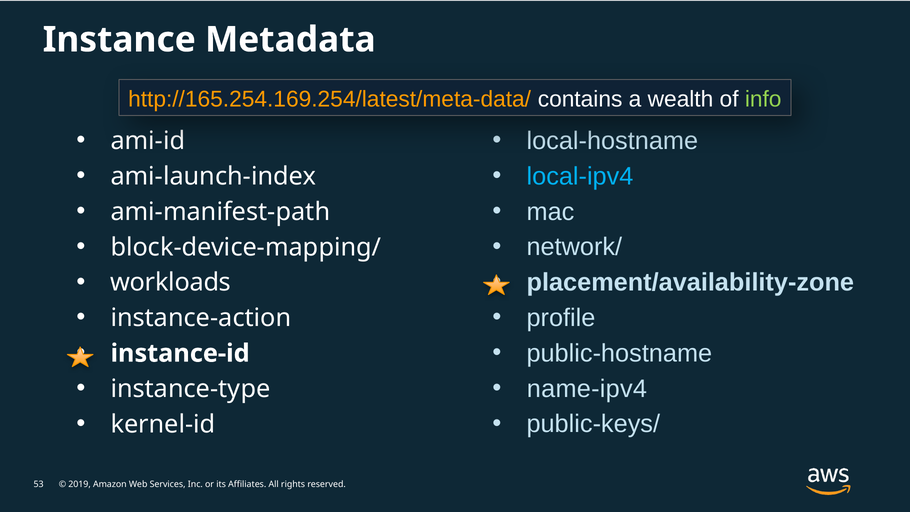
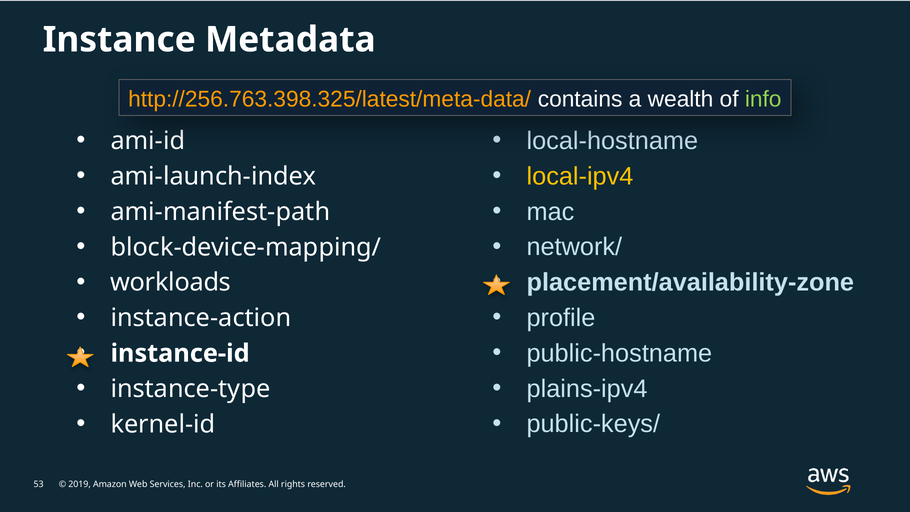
http://165.254.169.254/latest/meta-data/: http://165.254.169.254/latest/meta-data/ -> http://256.763.398.325/latest/meta-data/ (330, 99)
local-ipv4 colour: light blue -> yellow (580, 176)
name-ipv4: name-ipv4 -> plains-ipv4 (587, 389)
